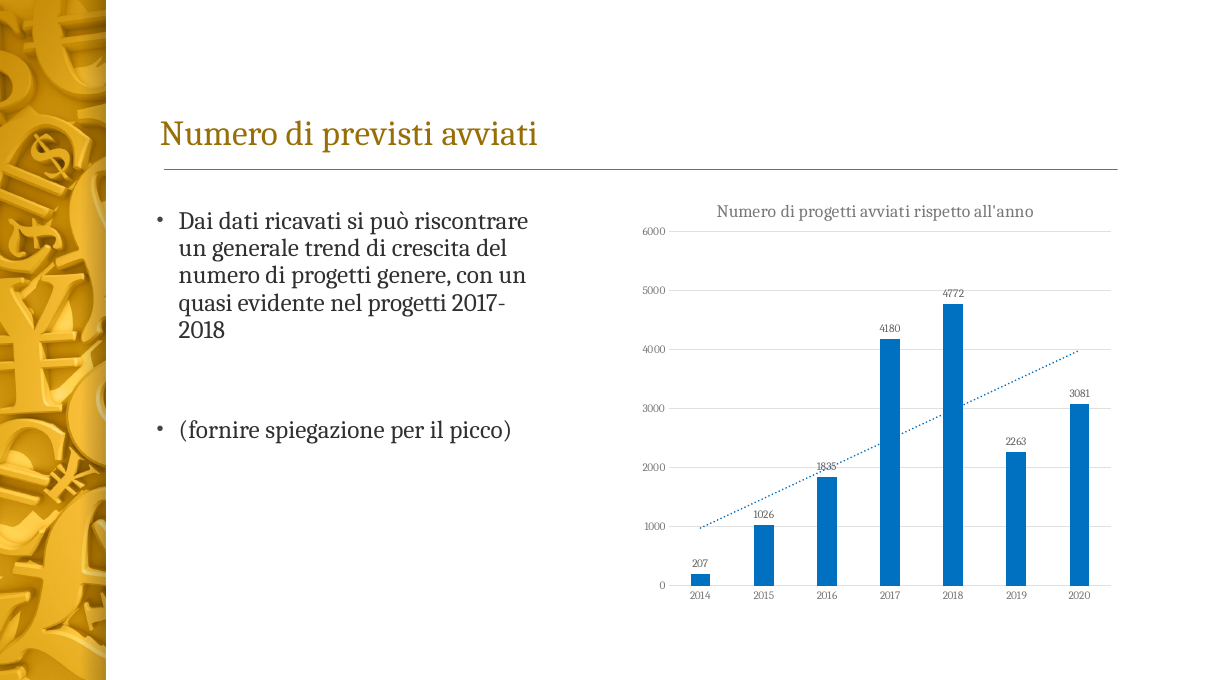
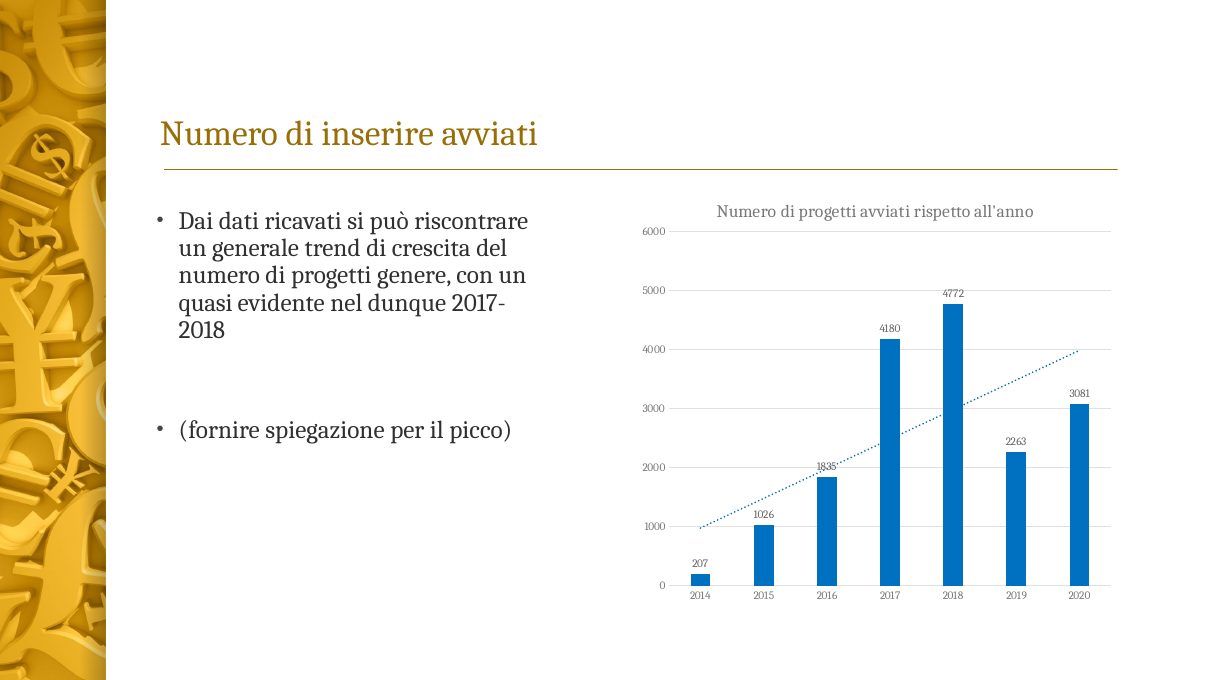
previsti: previsti -> inserire (378, 134)
nel progetti: progetti -> dunque (407, 303)
